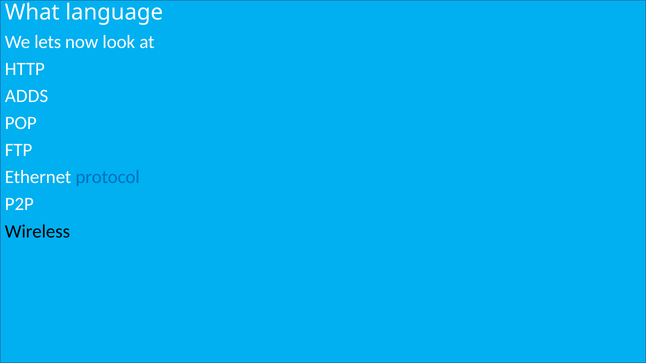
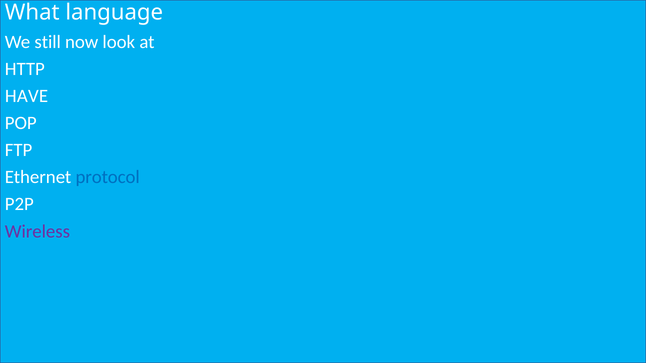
lets: lets -> still (48, 42)
ADDS: ADDS -> HAVE (27, 96)
Wireless colour: black -> purple (37, 232)
